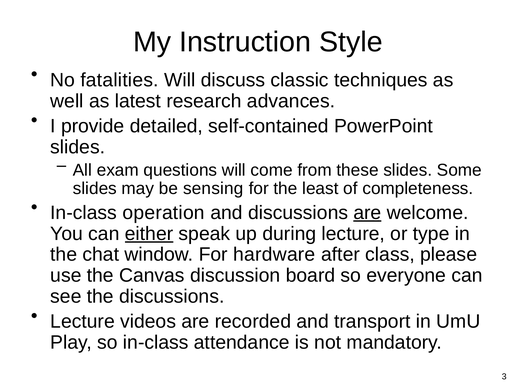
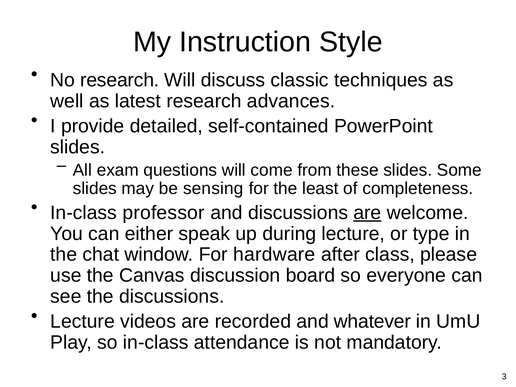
No fatalities: fatalities -> research (120, 80)
operation: operation -> professor (164, 213)
either underline: present -> none (149, 234)
transport: transport -> whatever (372, 321)
